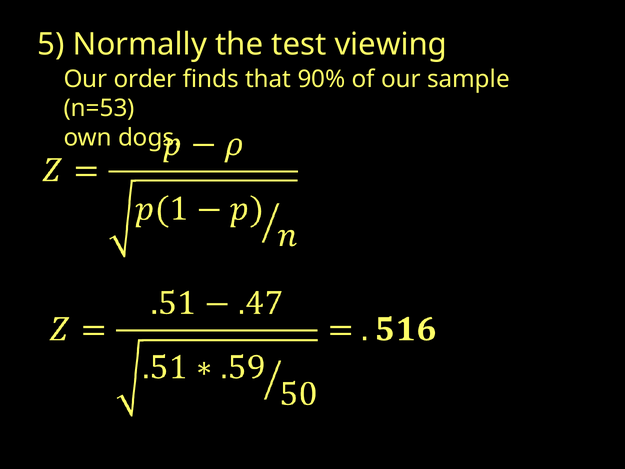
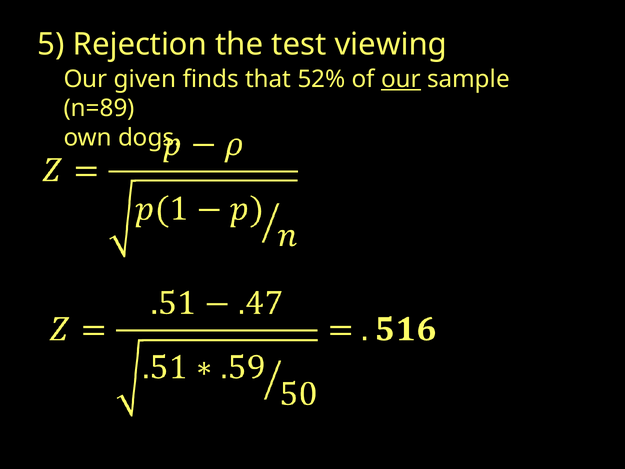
Normally: Normally -> Rejection (140, 45)
order: order -> given (145, 79)
90%: 90% -> 52% (322, 79)
our underline: none -> present (401, 79)
n=53: n=53 -> n=89 (99, 108)
